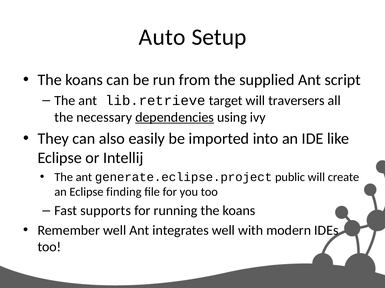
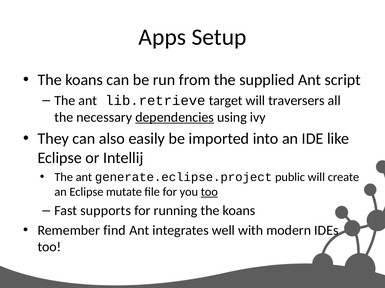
Auto: Auto -> Apps (162, 37)
finding: finding -> mutate (124, 192)
too underline: none -> present (209, 192)
Remember well: well -> find (115, 231)
